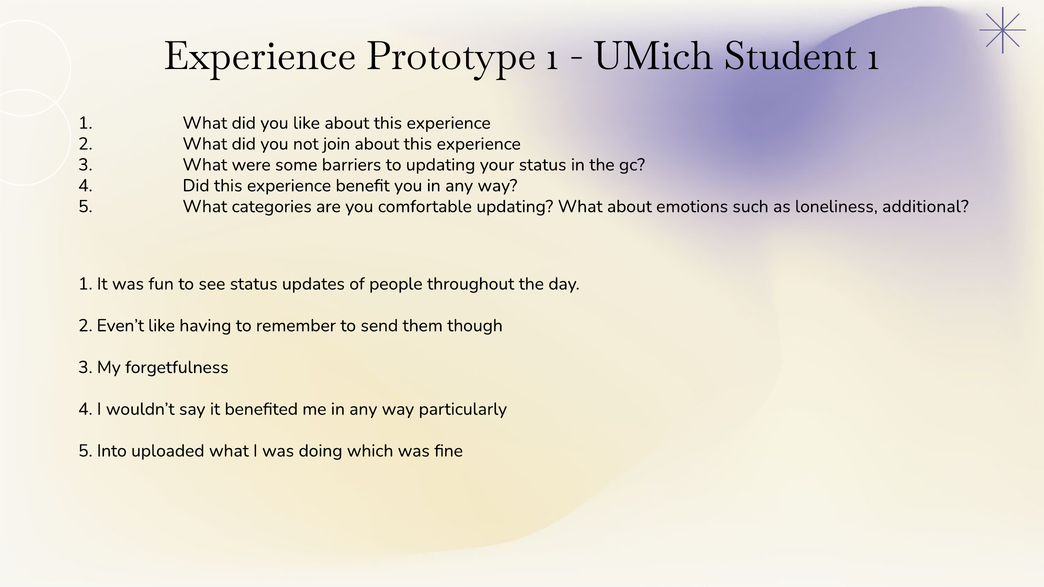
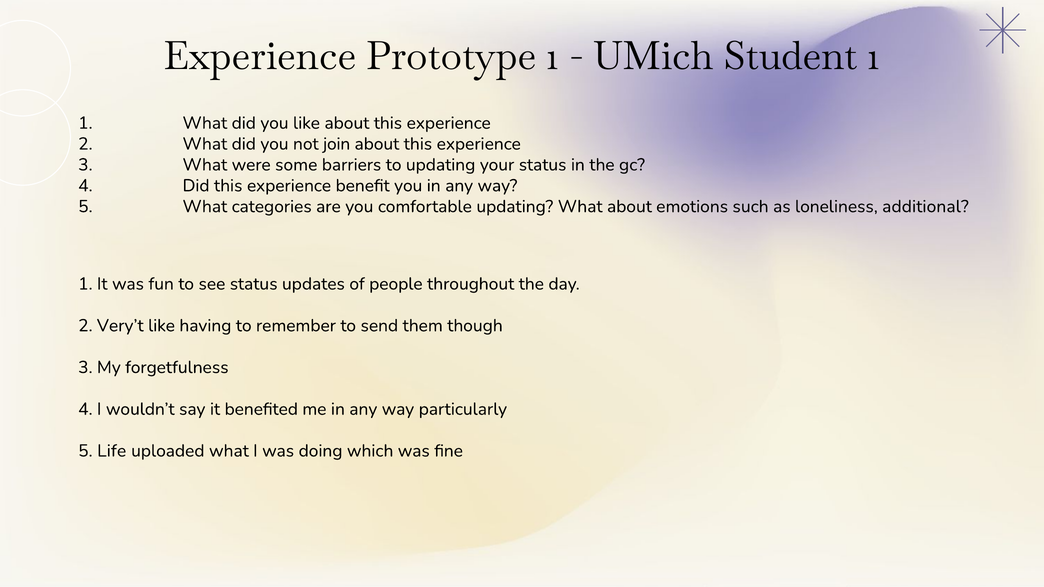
Even’t: Even’t -> Very’t (120, 326)
Into: Into -> Life (112, 451)
